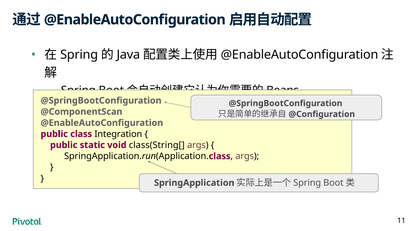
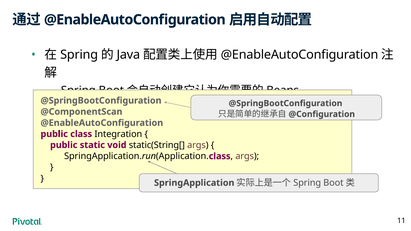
class(String[: class(String[ -> static(String[ (157, 145)
